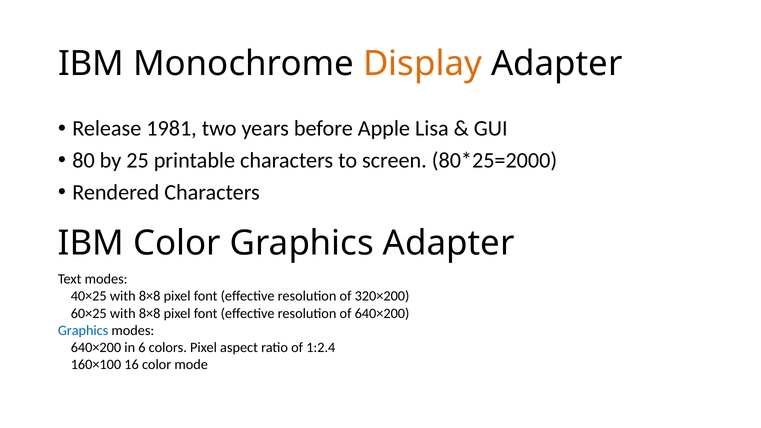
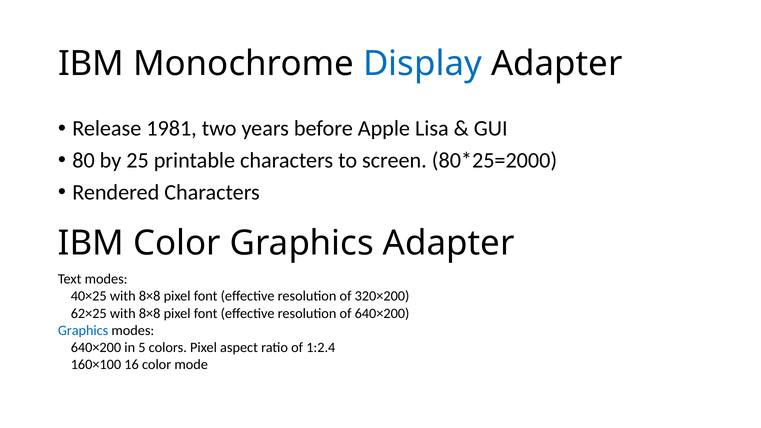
Display colour: orange -> blue (422, 64)
60×25: 60×25 -> 62×25 (89, 313)
6: 6 -> 5 (142, 348)
